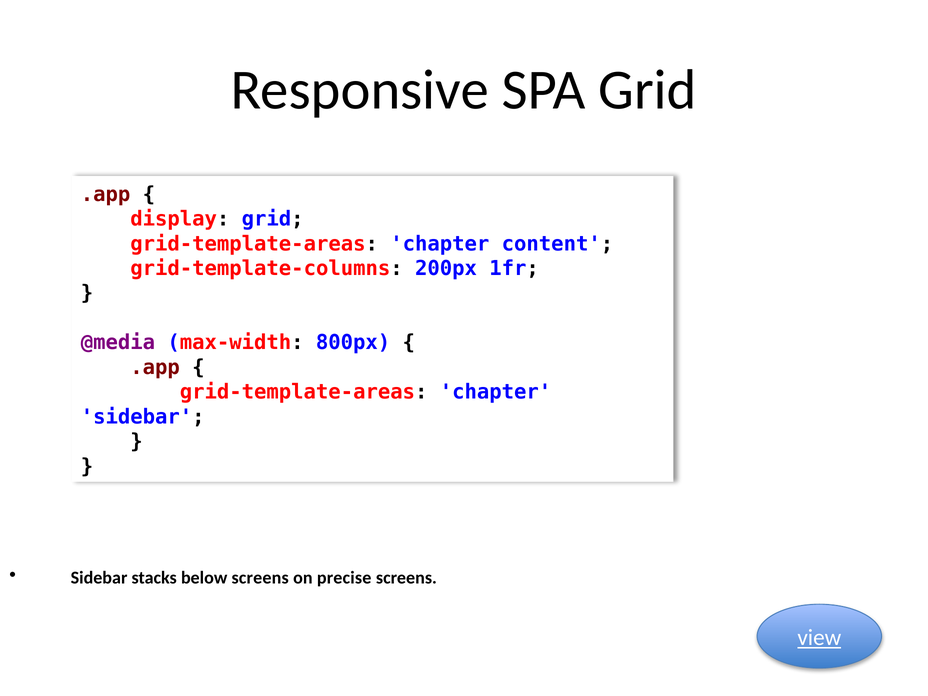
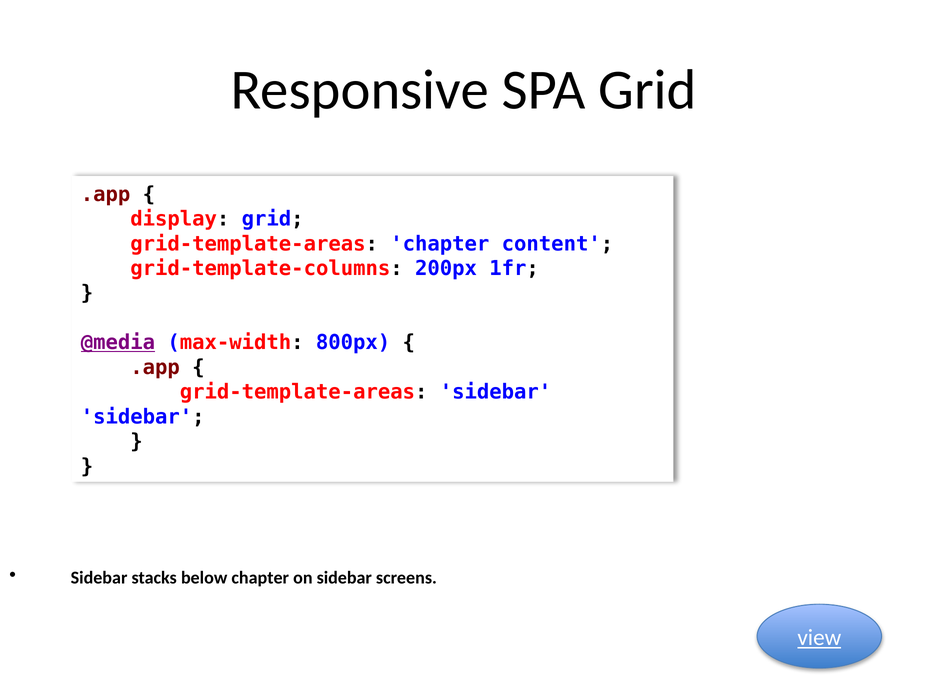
@media underline: none -> present (118, 343)
chapter: chapter -> sidebar (496, 392)
below screens: screens -> chapter (260, 578)
on precise: precise -> sidebar (344, 578)
